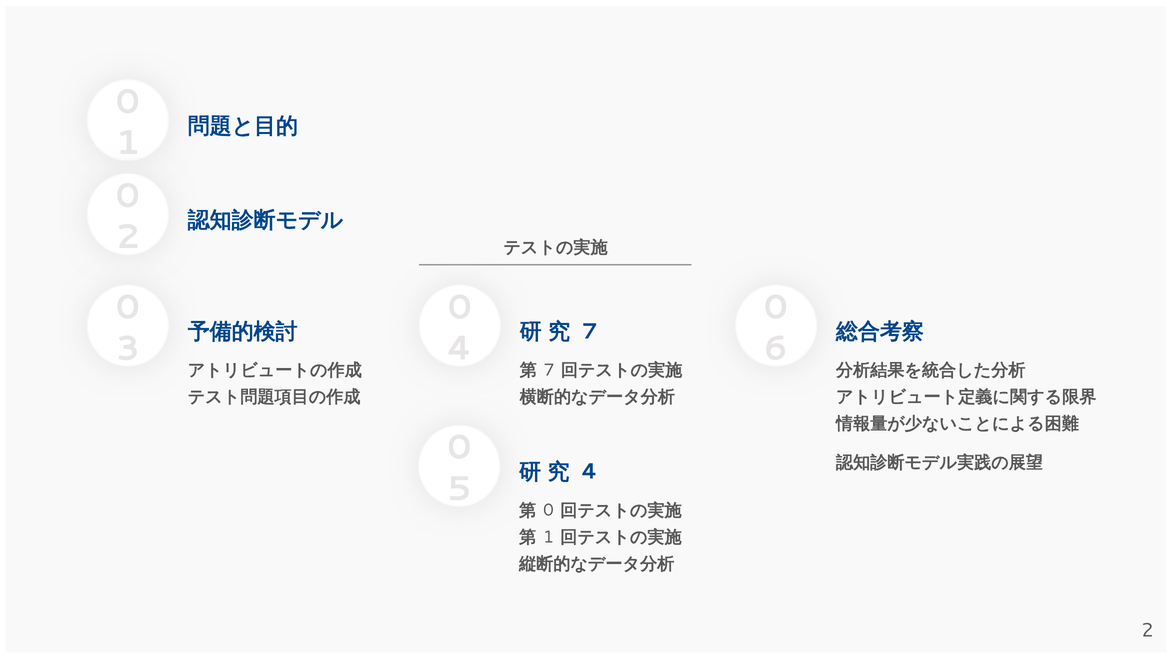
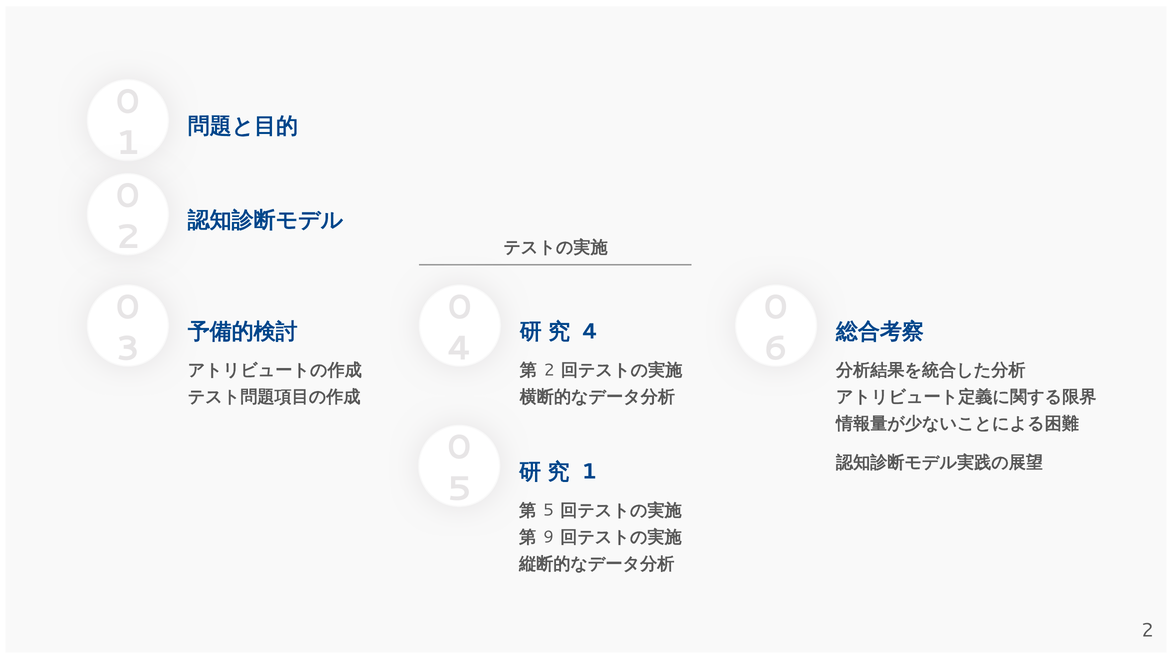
7: 7 -> 4 (590, 332)
7: 7 -> 2 (549, 370)
4: 4 -> 1 (589, 472)
0: 0 -> 5 (548, 511)
1: 1 -> 9 (548, 537)
